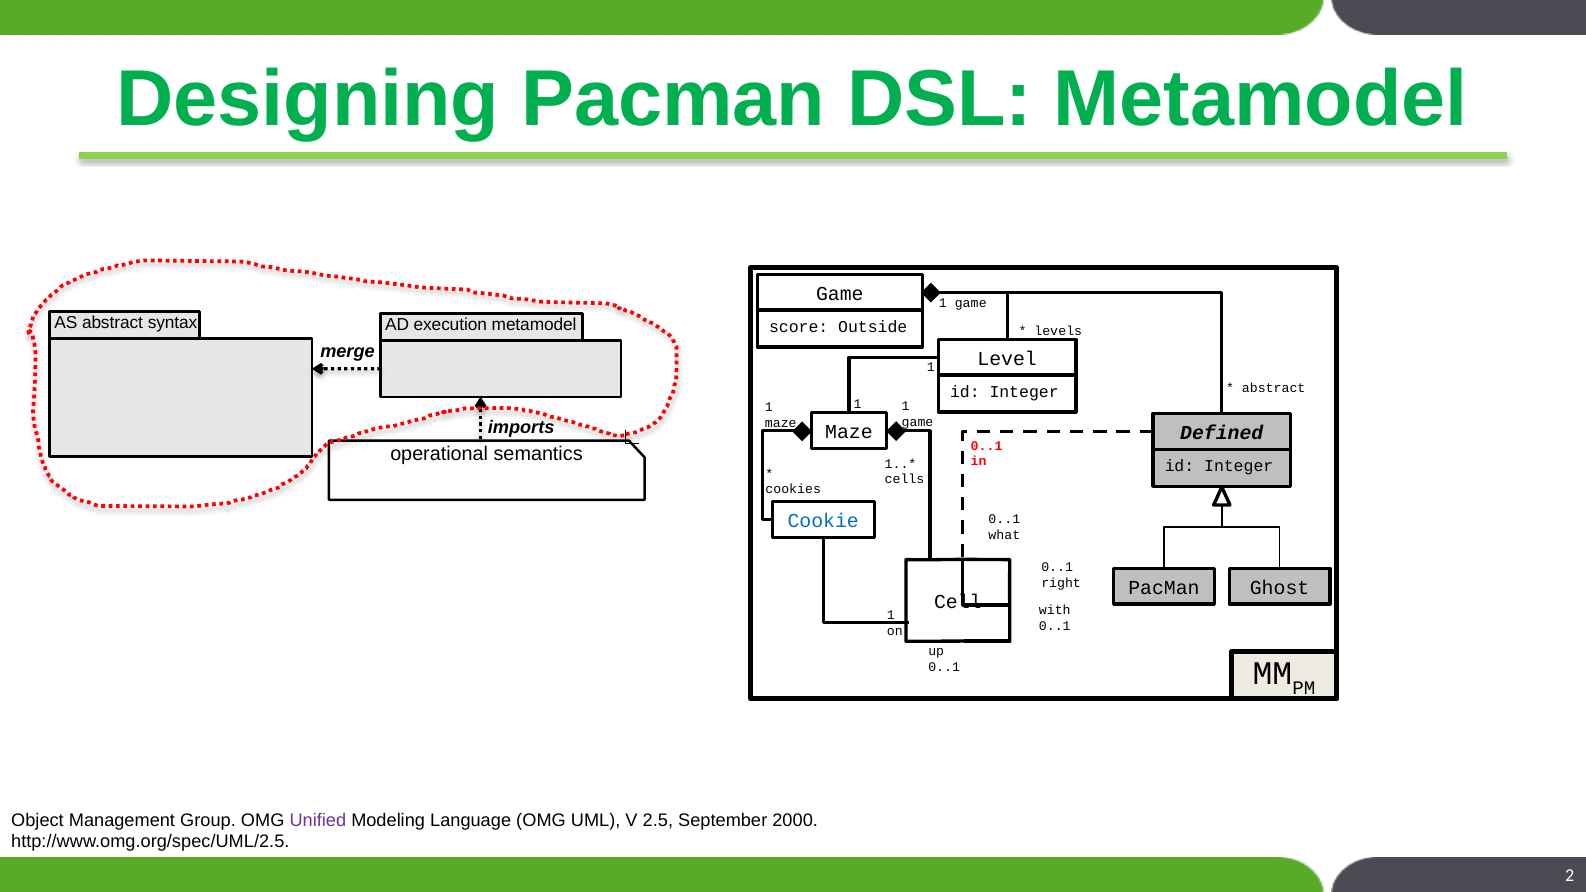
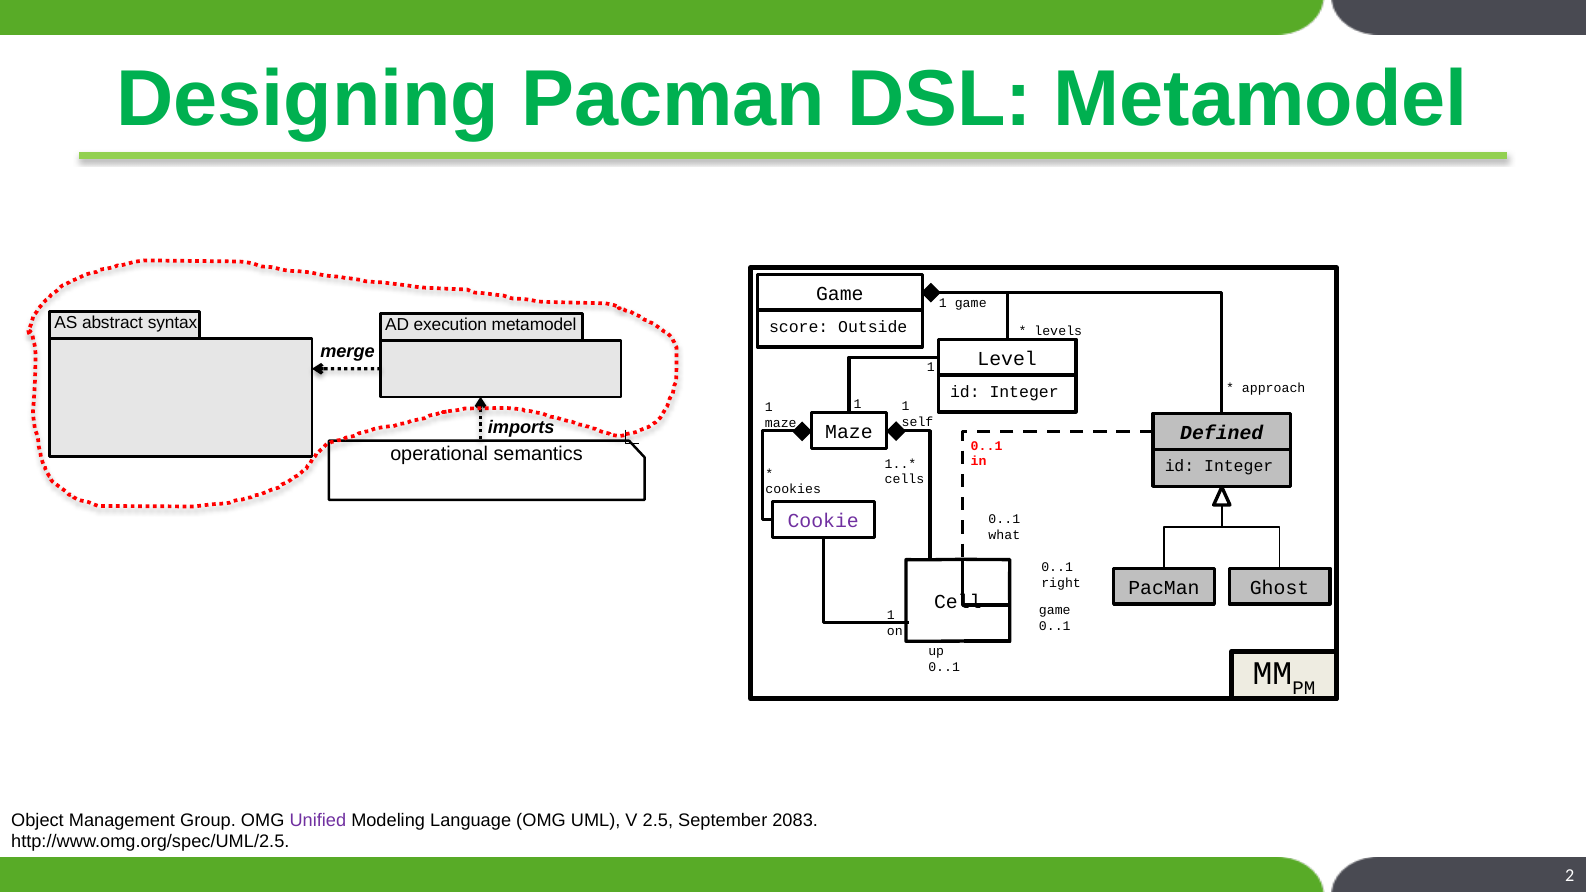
abstract: abstract -> approach (1274, 388)
game: game -> self (918, 422)
Cookie colour: blue -> purple (823, 521)
with: with -> game (1055, 611)
2000: 2000 -> 2083 (795, 820)
